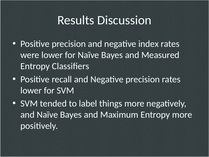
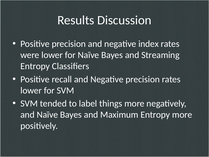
Measured: Measured -> Streaming (160, 55)
